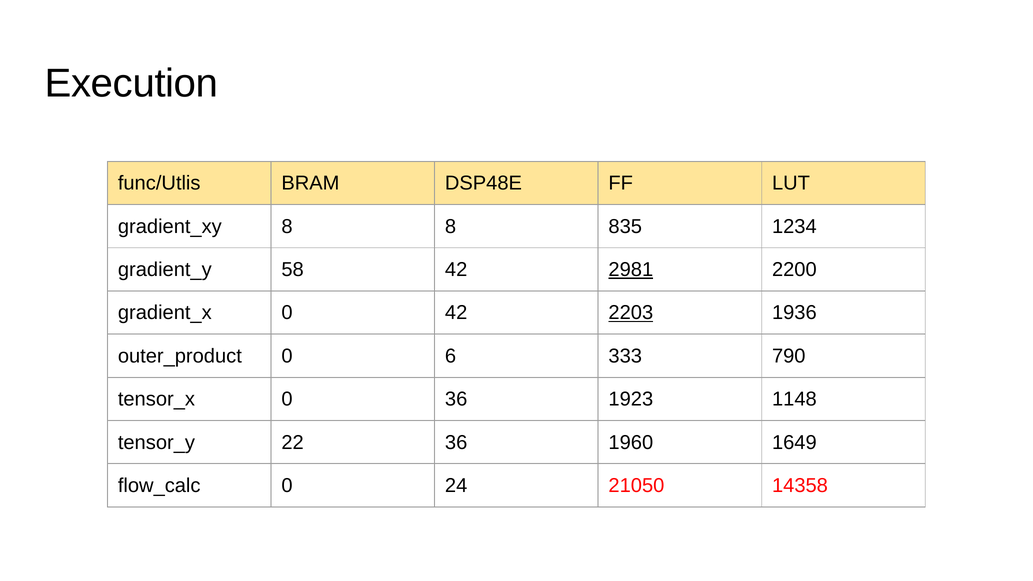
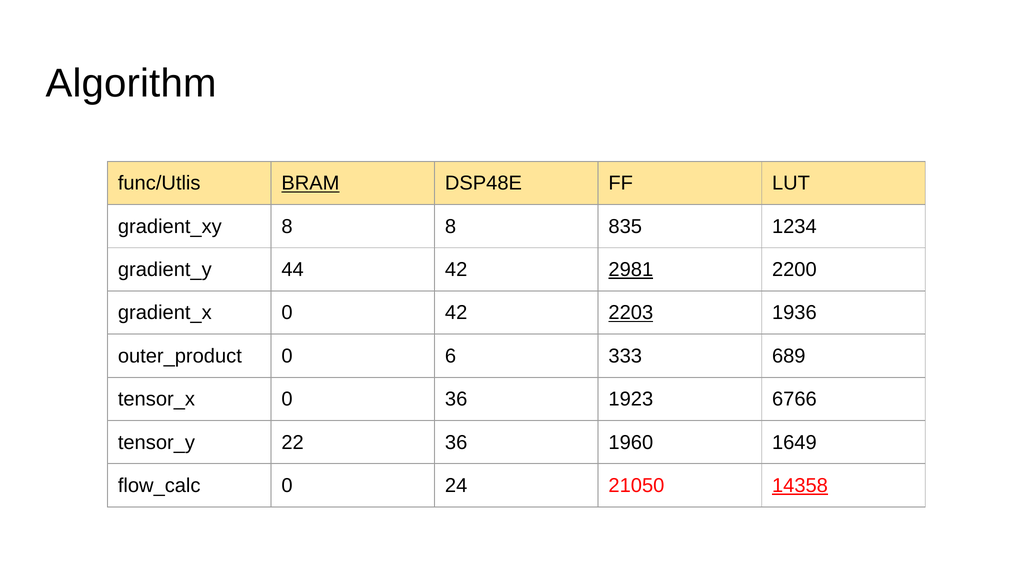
Execution: Execution -> Algorithm (131, 84)
BRAM underline: none -> present (310, 183)
58: 58 -> 44 (293, 270)
790: 790 -> 689 (789, 356)
1148: 1148 -> 6766 (794, 399)
14358 underline: none -> present (800, 486)
